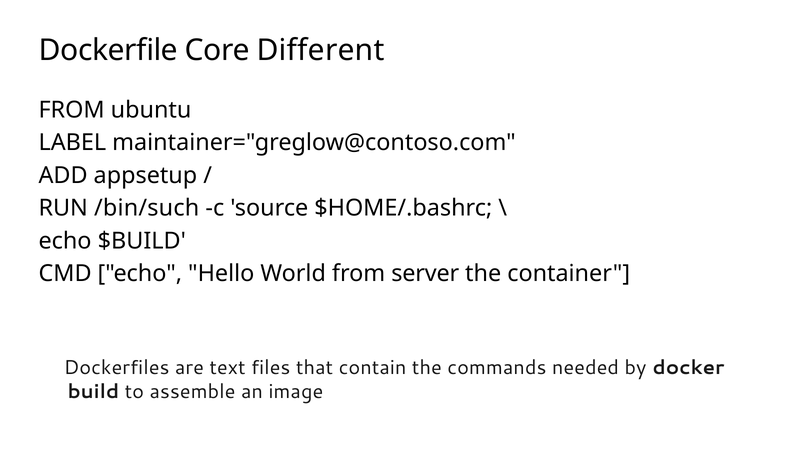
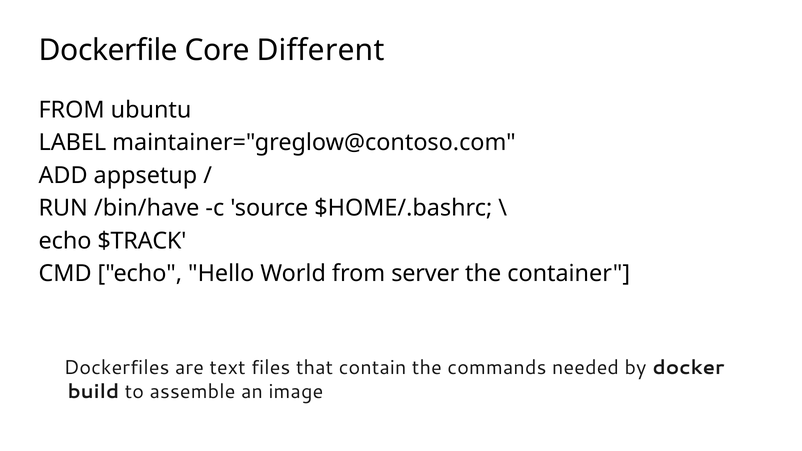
/bin/such: /bin/such -> /bin/have (147, 208)
$BUILD: $BUILD -> $TRACK (142, 241)
